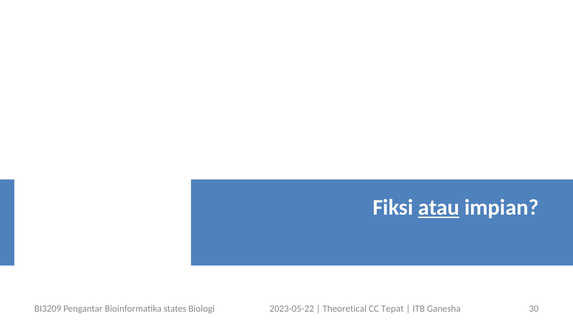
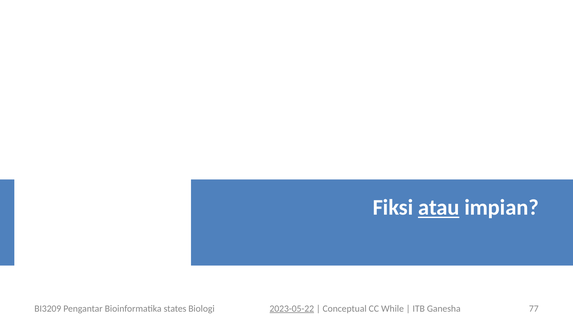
2023-05-22 underline: none -> present (292, 308)
Theoretical: Theoretical -> Conceptual (345, 308)
Tepat: Tepat -> While (392, 308)
30: 30 -> 77 (534, 308)
